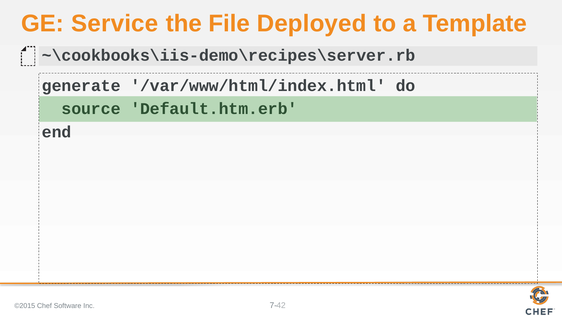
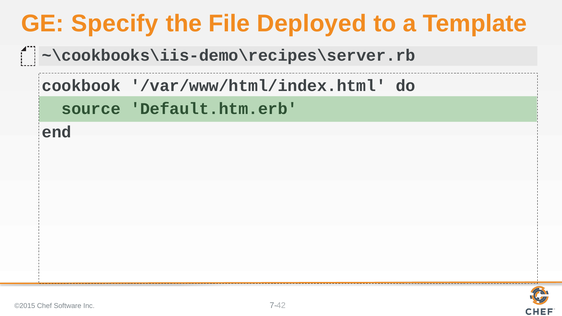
Service: Service -> Specify (115, 23)
generate: generate -> cookbook (81, 86)
